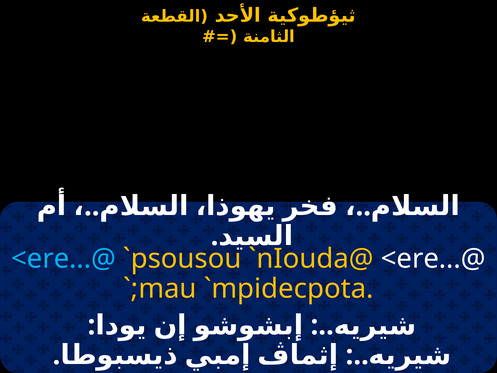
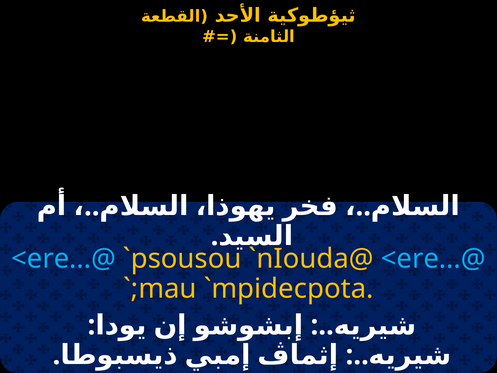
<ere...@ colour: white -> light blue (433, 259)
